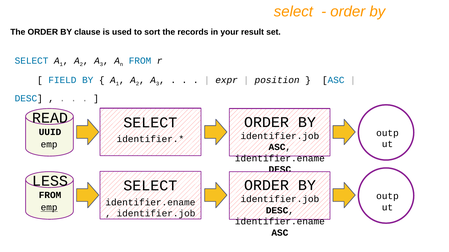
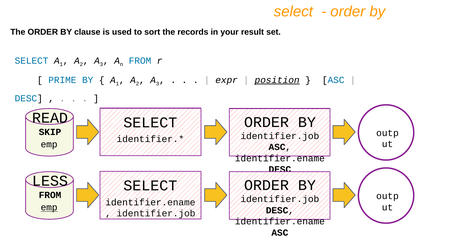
FIELD: FIELD -> PRIME (62, 80)
position underline: none -> present (277, 80)
UUID: UUID -> SKIP (50, 132)
